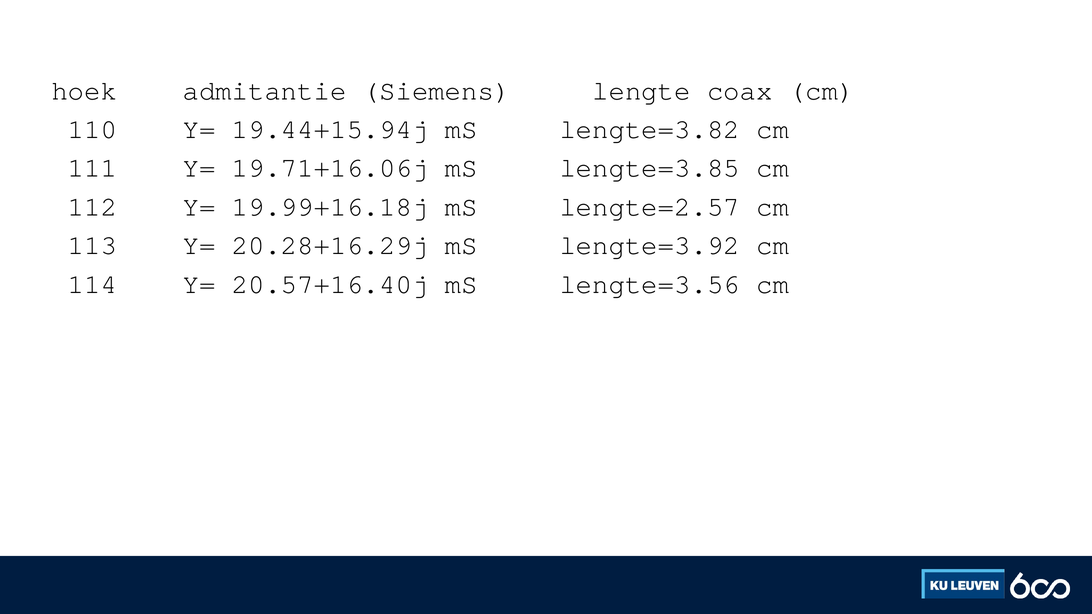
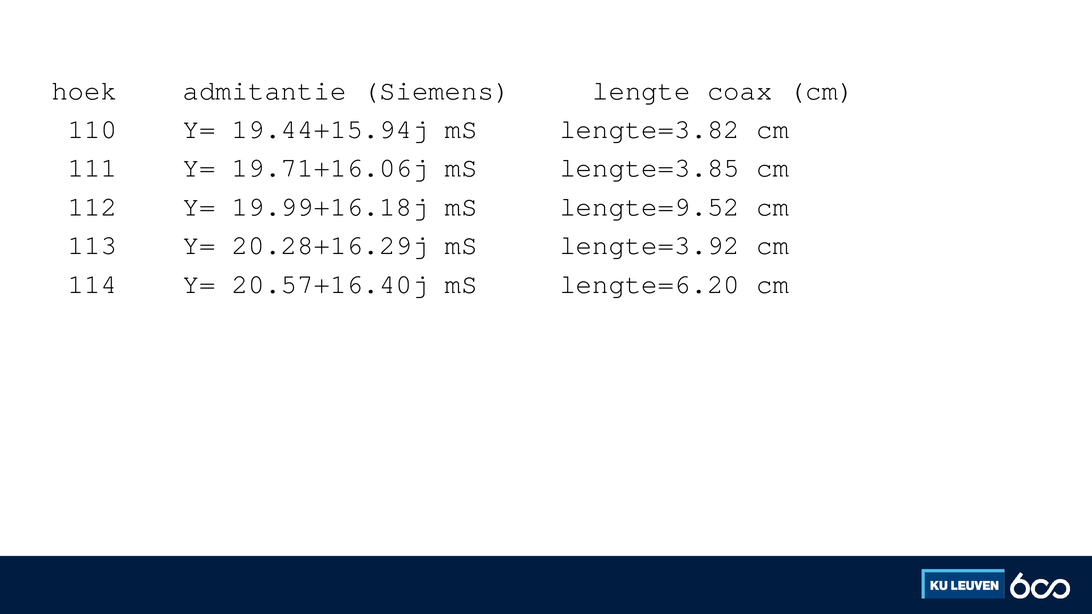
lengte=2.57: lengte=2.57 -> lengte=9.52 (650, 207)
lengte=3.56: lengte=3.56 -> lengte=6.20 (650, 284)
